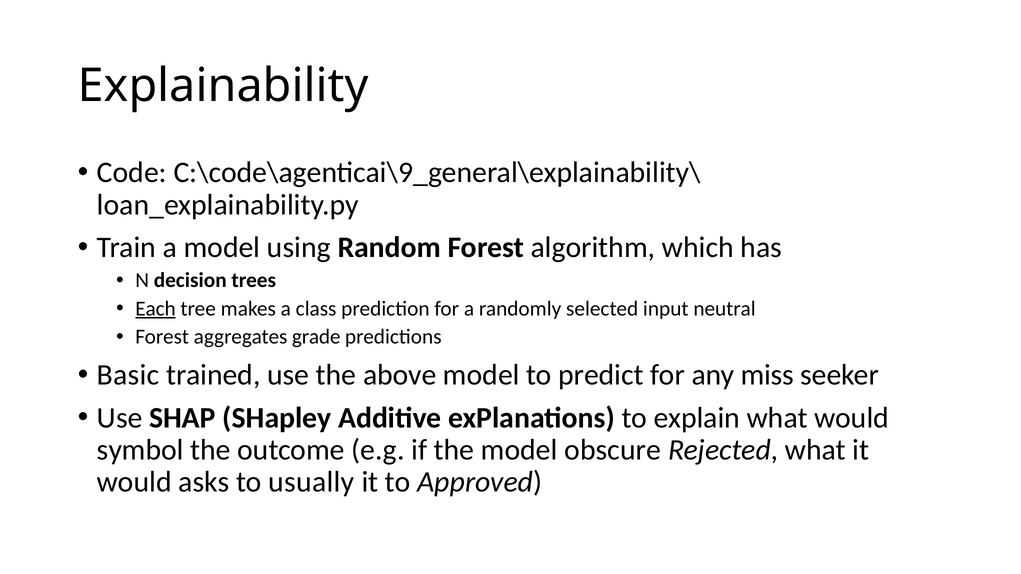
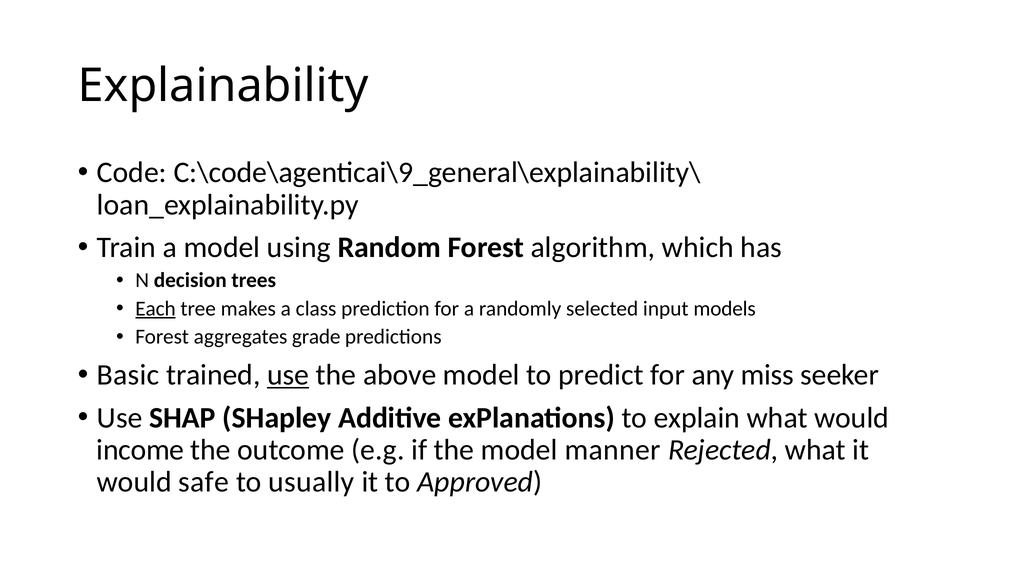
neutral: neutral -> models (725, 309)
use underline: none -> present (288, 375)
symbol: symbol -> income (140, 450)
obscure: obscure -> manner (613, 450)
asks: asks -> safe (204, 482)
